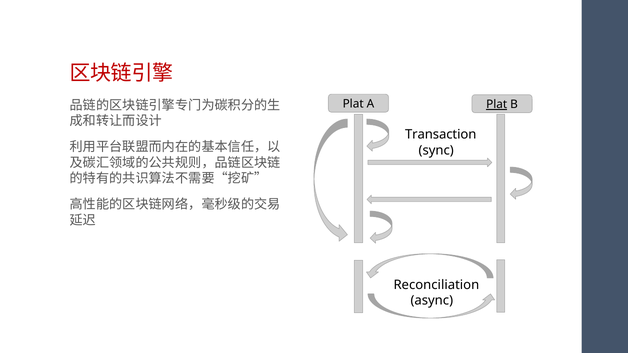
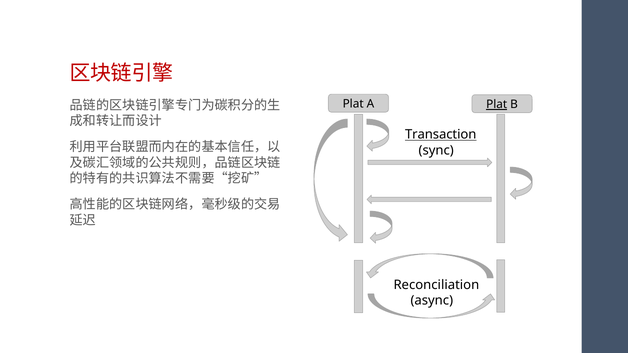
Transaction underline: none -> present (441, 135)
